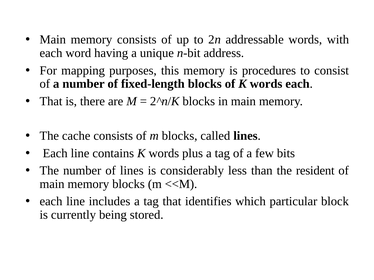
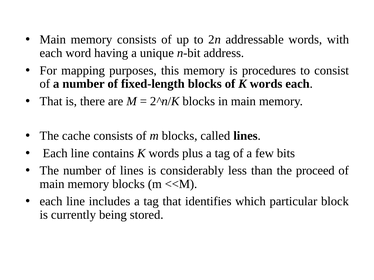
resident: resident -> proceed (315, 171)
